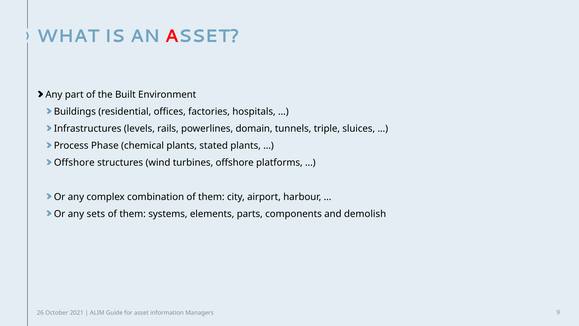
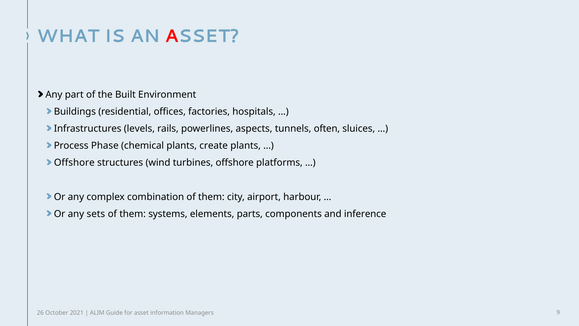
domain: domain -> aspects (254, 129)
triple: triple -> often (327, 129)
stated: stated -> create (214, 146)
demolish: demolish -> inference (365, 214)
